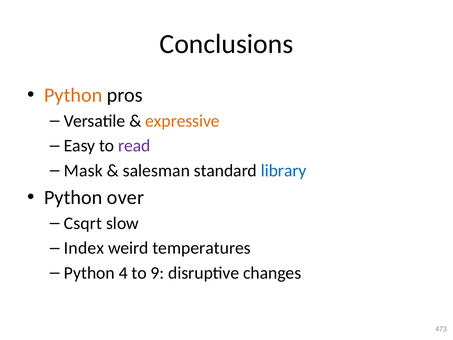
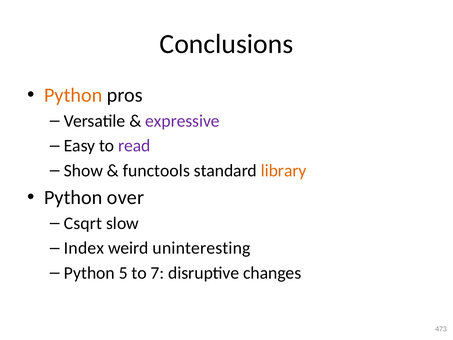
expressive colour: orange -> purple (183, 121)
Mask: Mask -> Show (83, 170)
salesman: salesman -> functools (156, 170)
library colour: blue -> orange (284, 170)
temperatures: temperatures -> uninteresting (202, 248)
4: 4 -> 5 (123, 273)
9: 9 -> 7 (157, 273)
